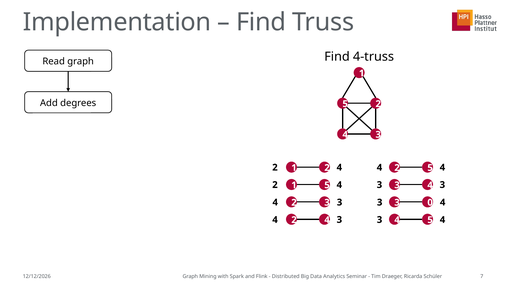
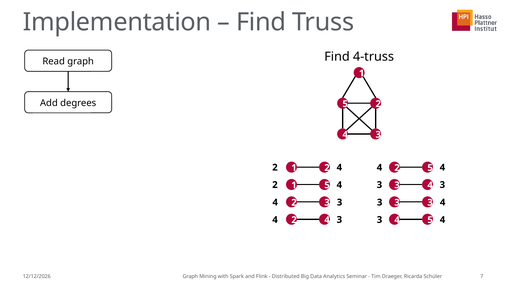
0: 0 -> 3 (430, 203)
